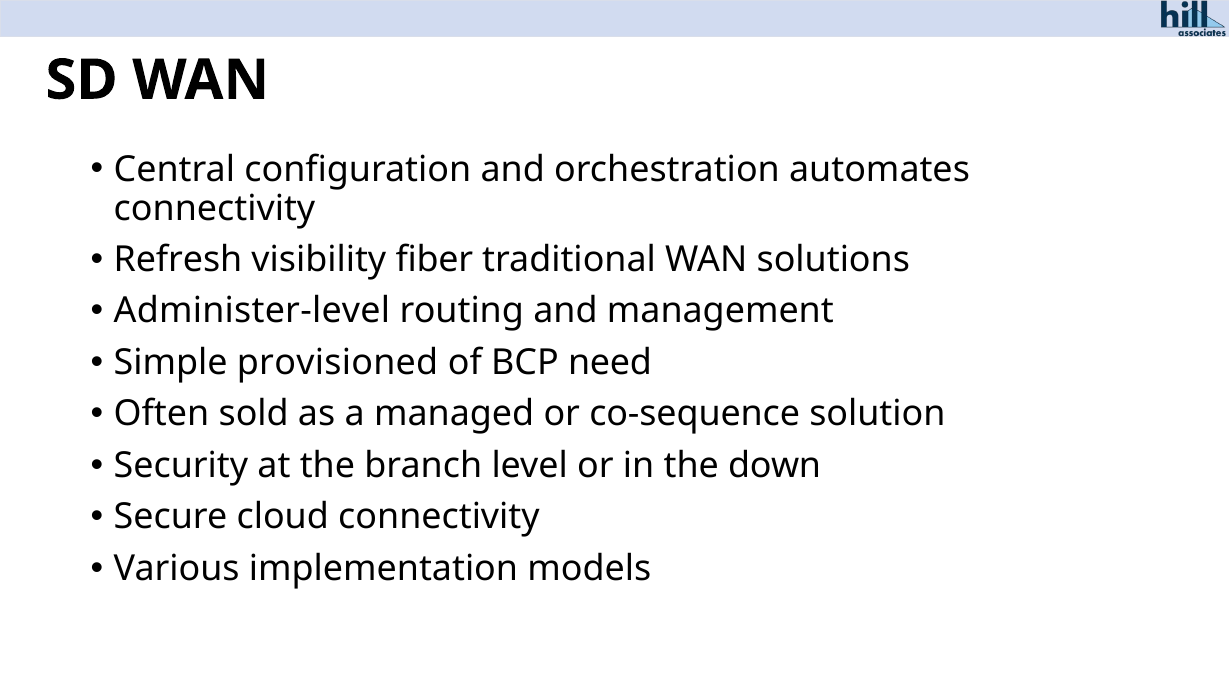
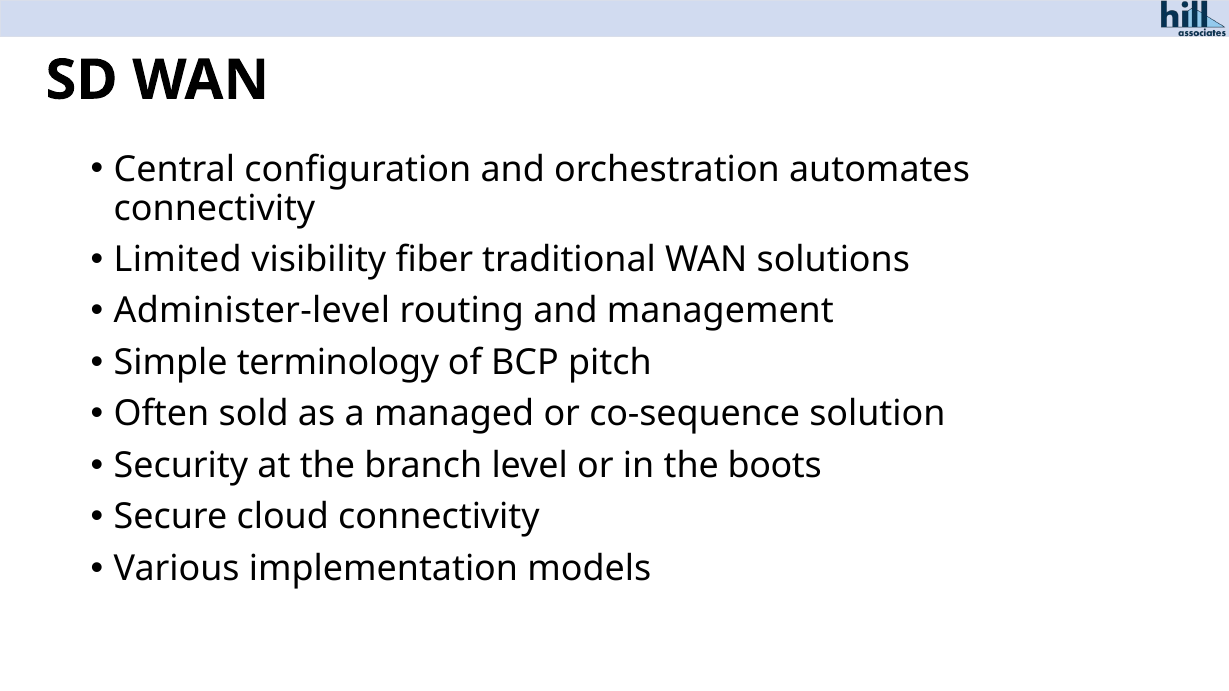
Refresh: Refresh -> Limited (178, 260)
provisioned: provisioned -> terminology (338, 363)
need: need -> pitch (610, 363)
down: down -> boots (775, 466)
